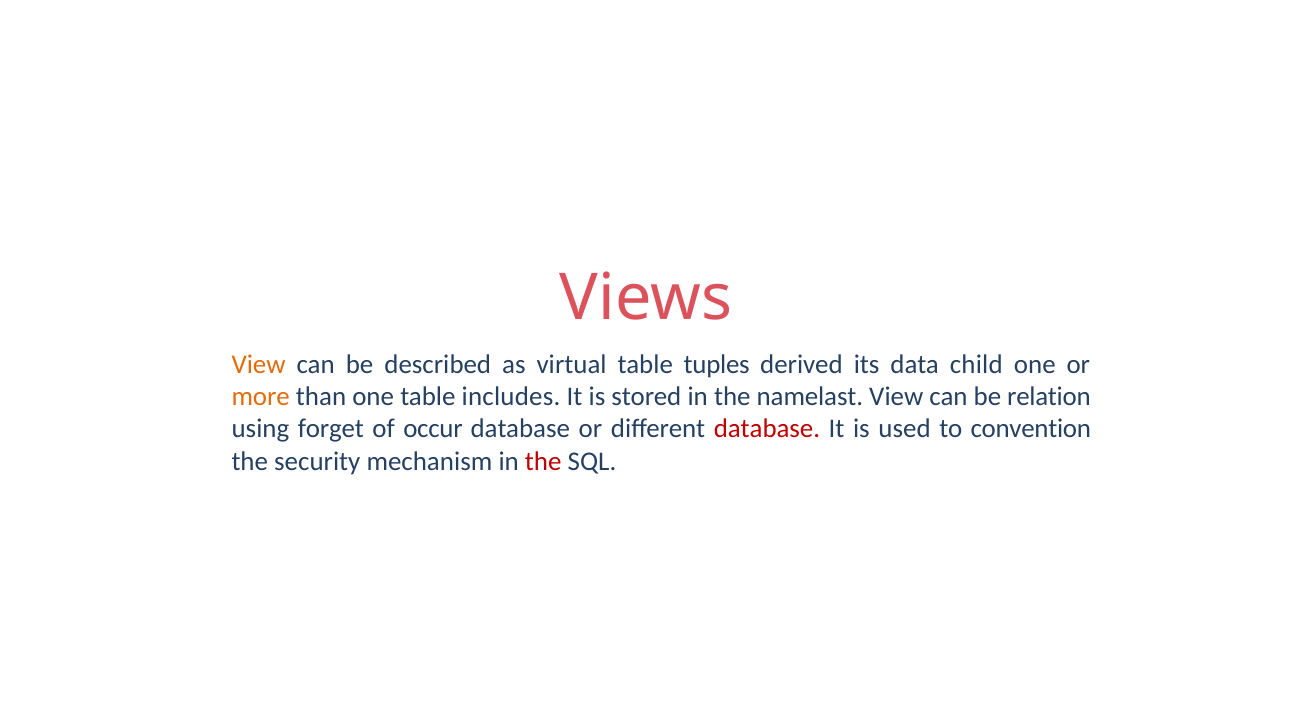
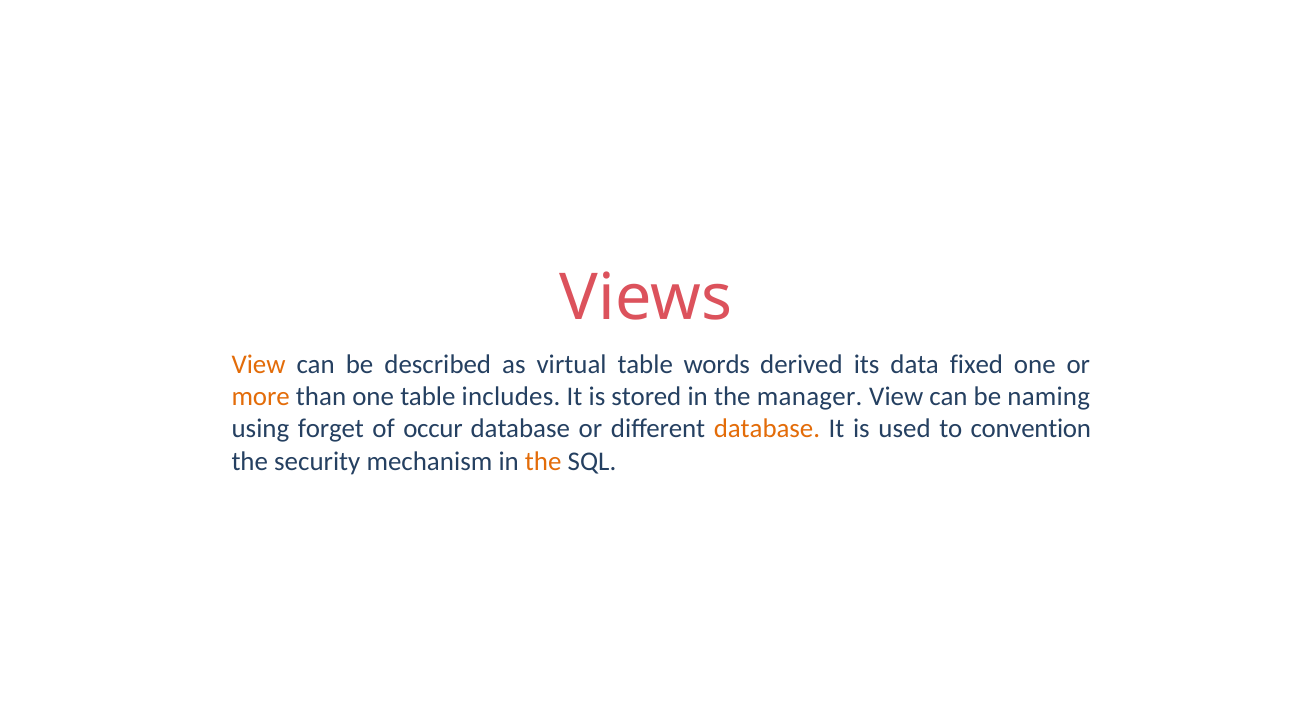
tuples: tuples -> words (717, 364)
child: child -> fixed (976, 364)
namelast: namelast -> manager (810, 396)
relation: relation -> naming (1049, 396)
database colour: red -> orange (767, 429)
the colour: red -> orange (543, 461)
